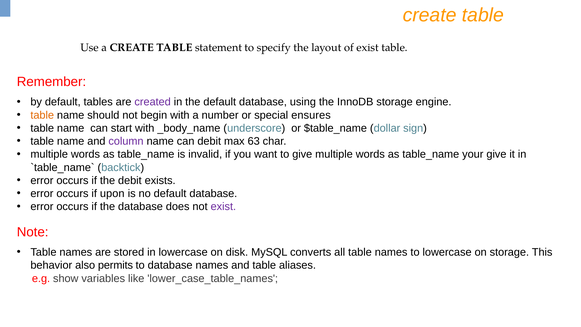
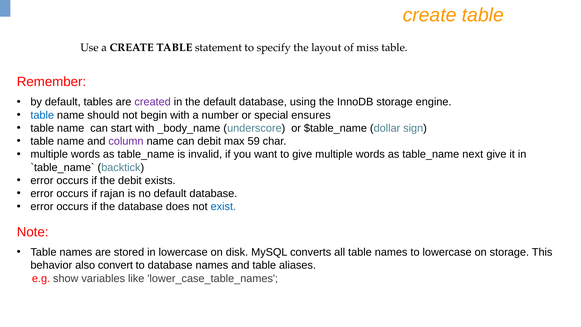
of exist: exist -> miss (368, 48)
table colour: orange -> blue (42, 115)
63: 63 -> 59 (254, 141)
your: your -> next (473, 154)
upon: upon -> rajan (112, 193)
exist colour: purple -> blue (223, 207)
permits: permits -> convert (115, 265)
